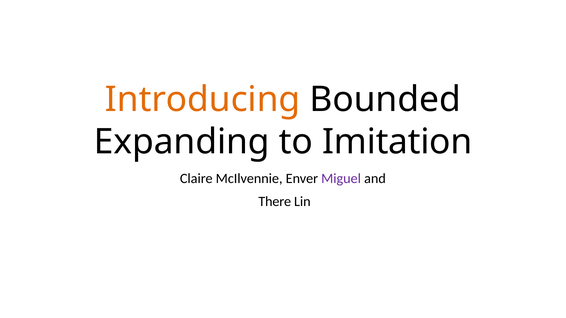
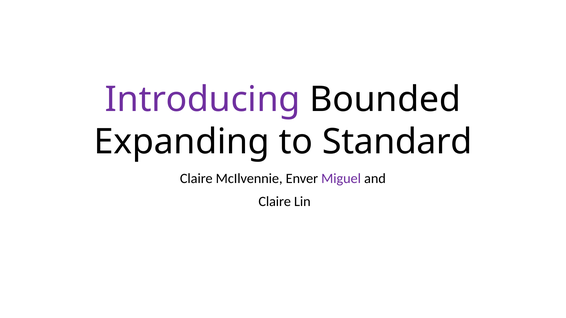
Introducing colour: orange -> purple (203, 100)
Imitation: Imitation -> Standard (397, 142)
There: There -> Claire (275, 202)
